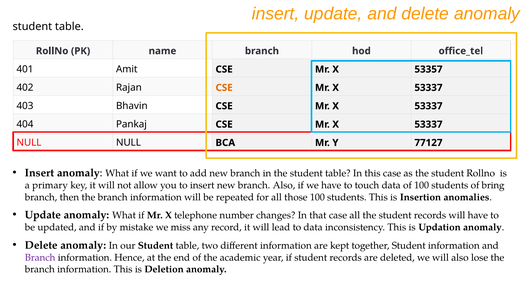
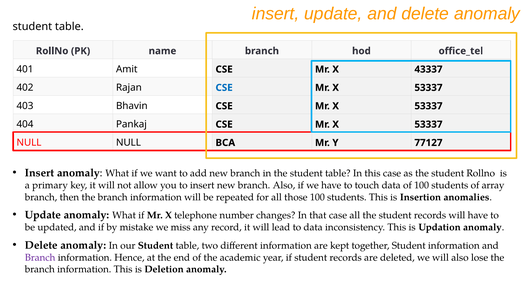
53357: 53357 -> 43337 (428, 69)
CSE colour: orange -> blue (224, 88)
bring: bring -> array (493, 185)
